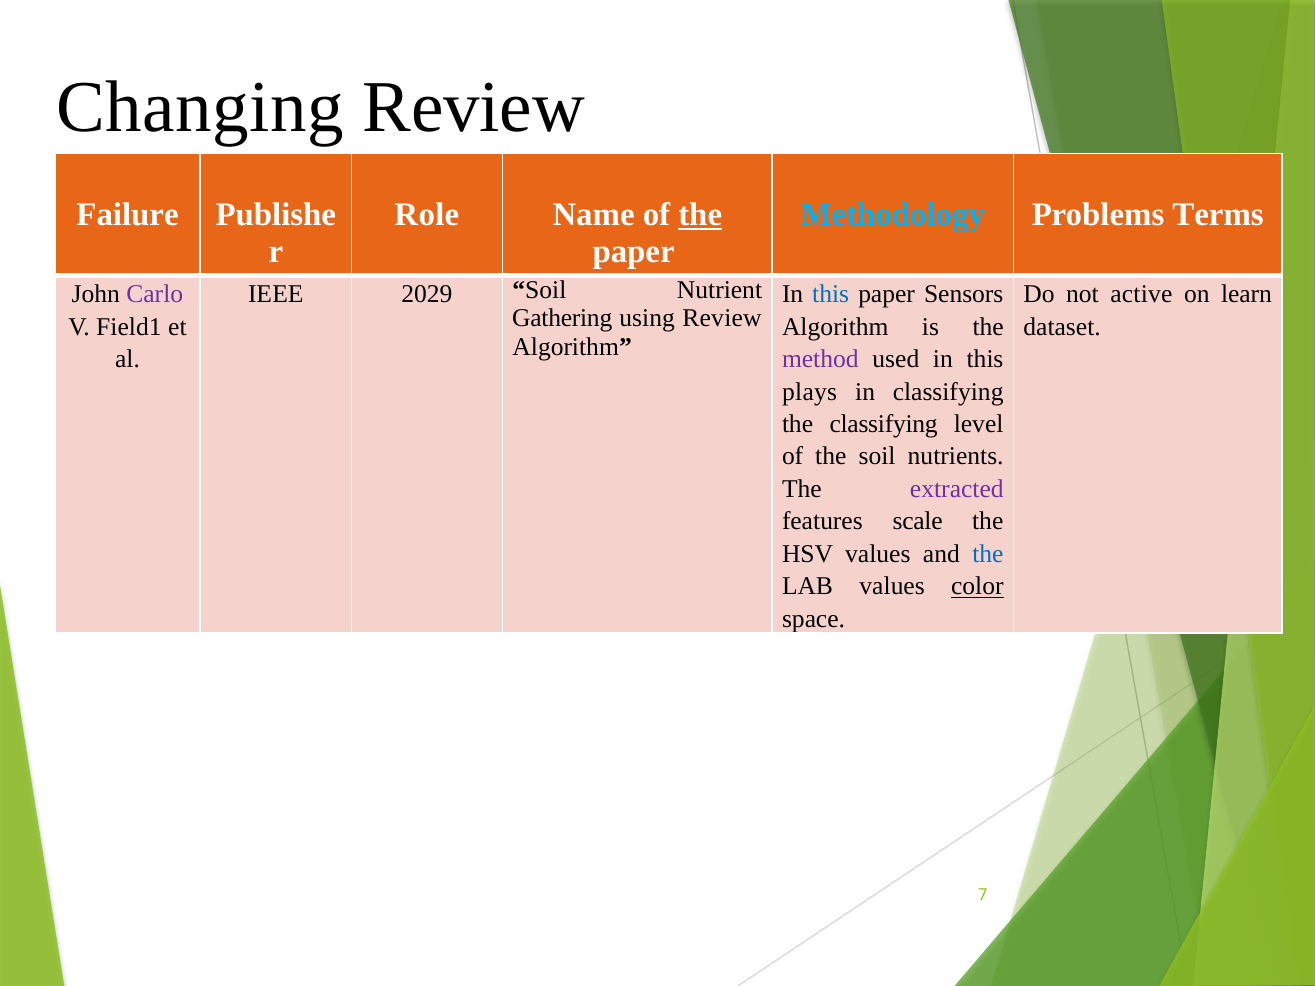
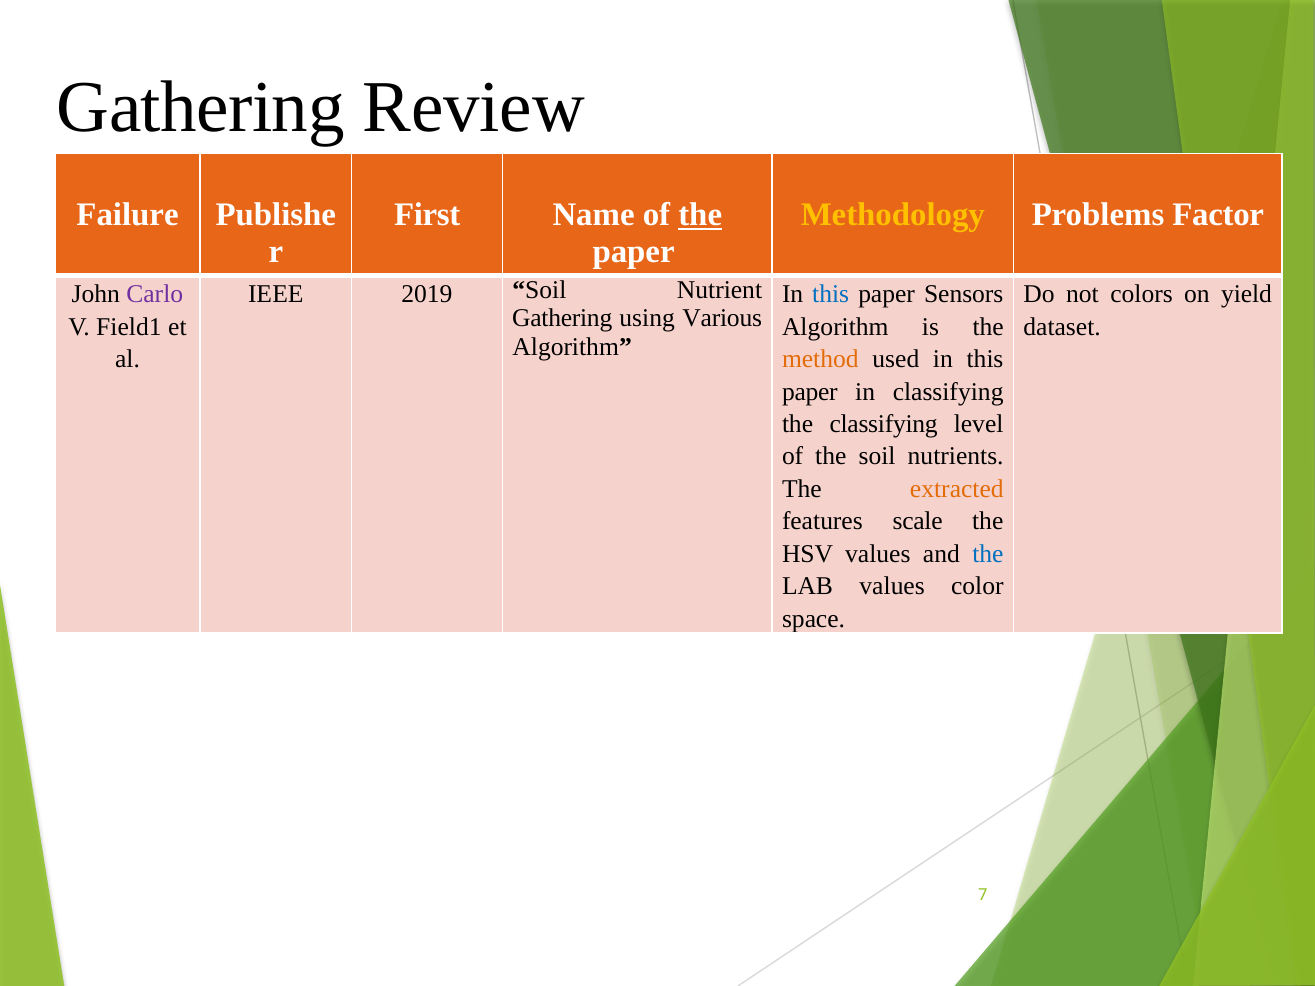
Changing: Changing -> Gathering (201, 107)
Role: Role -> First (427, 215)
Methodology colour: light blue -> yellow (893, 215)
Terms: Terms -> Factor (1218, 215)
2029: 2029 -> 2019 (427, 294)
active: active -> colors (1142, 294)
learn: learn -> yield (1247, 294)
using Review: Review -> Various (722, 318)
method colour: purple -> orange (820, 359)
plays: plays -> paper (810, 392)
extracted colour: purple -> orange (957, 489)
color underline: present -> none (977, 586)
